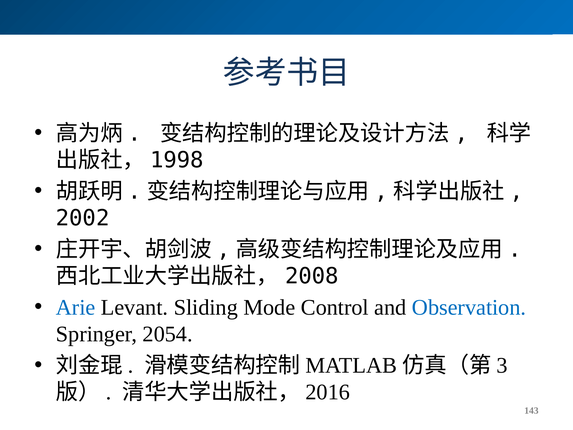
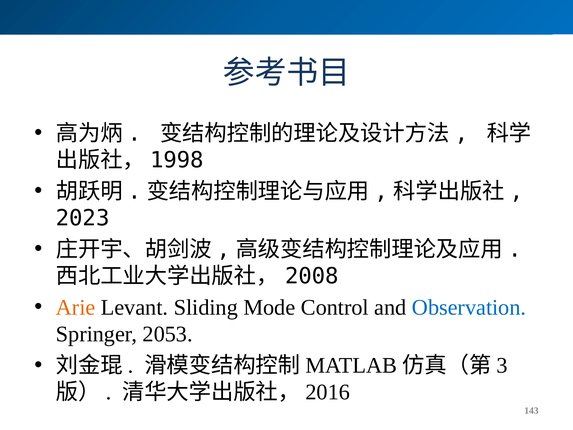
2002: 2002 -> 2023 (83, 218)
Arie colour: blue -> orange (76, 307)
2054: 2054 -> 2053 (168, 334)
